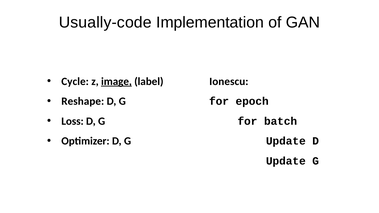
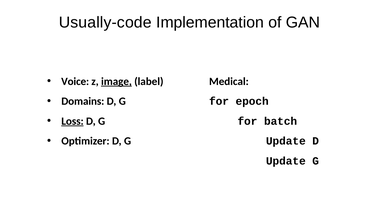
Cycle: Cycle -> Voice (75, 81)
Ionescu: Ionescu -> Medical (229, 81)
Reshape: Reshape -> Domains (83, 101)
Loss underline: none -> present (72, 121)
